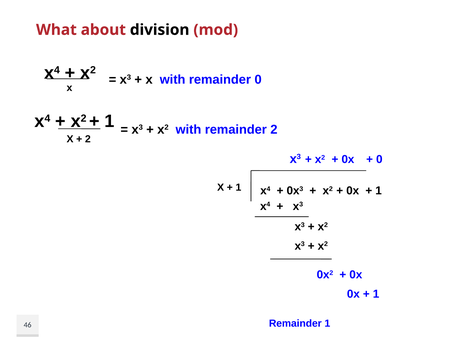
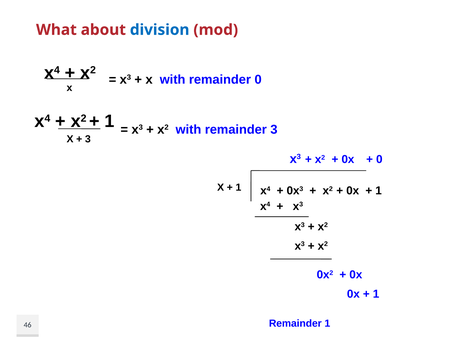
division colour: black -> blue (160, 30)
remainder 2: 2 -> 3 (274, 129)
2: 2 -> 3 (88, 139)
